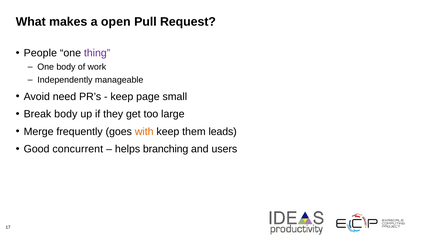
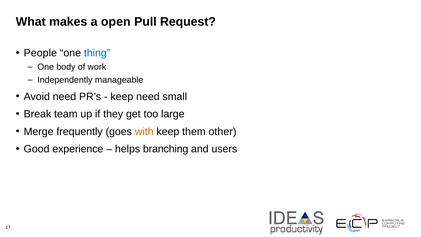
thing colour: purple -> blue (97, 53)
keep page: page -> need (148, 96)
Break body: body -> team (66, 114)
leads: leads -> other (223, 131)
concurrent: concurrent -> experience (78, 149)
